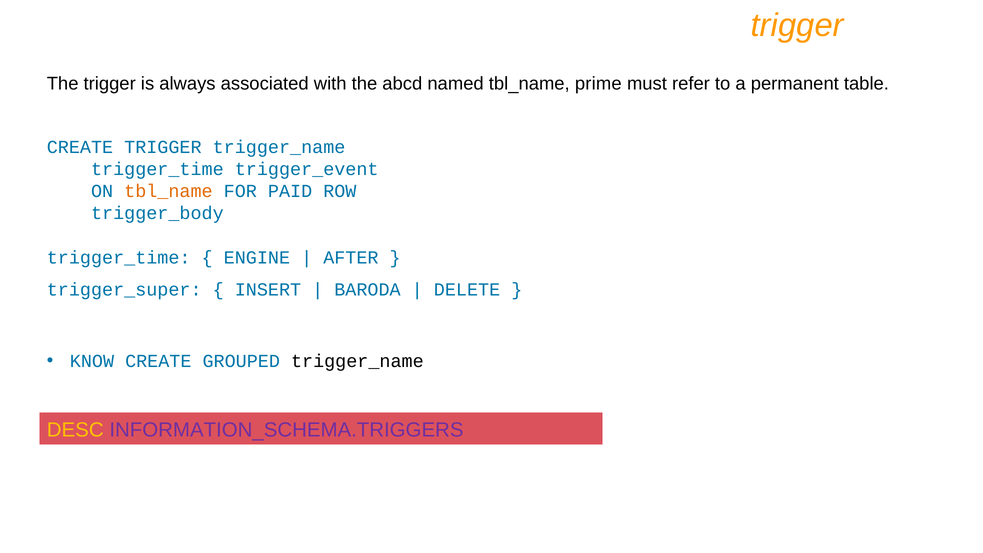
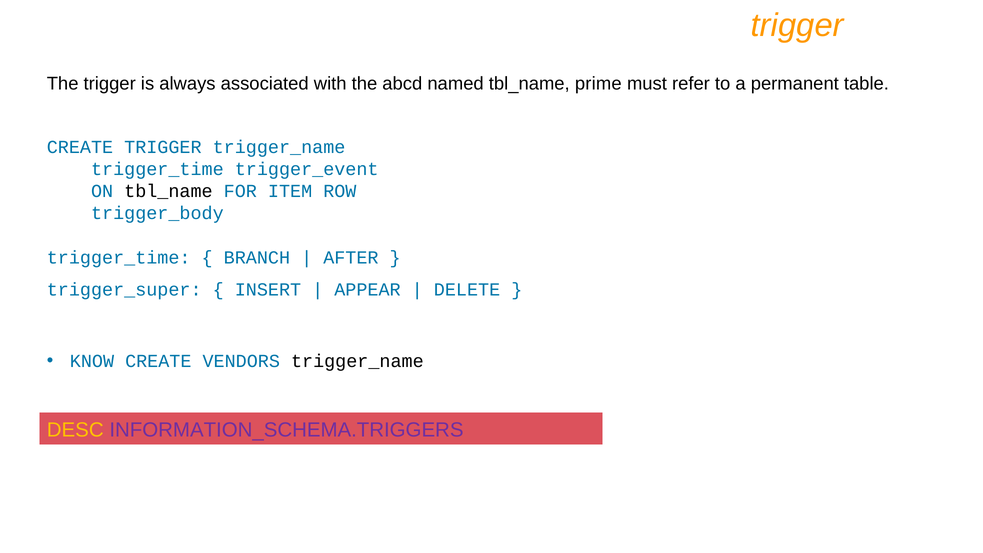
tbl_name colour: orange -> black (168, 191)
PAID: PAID -> ITEM (290, 191)
ENGINE: ENGINE -> BRANCH (257, 258)
BARODA: BARODA -> APPEAR (367, 289)
GROUPED: GROUPED -> VENDORS (241, 361)
